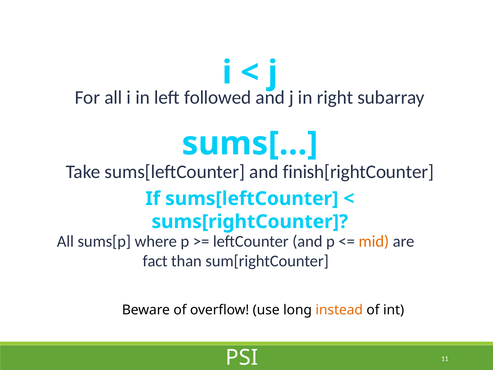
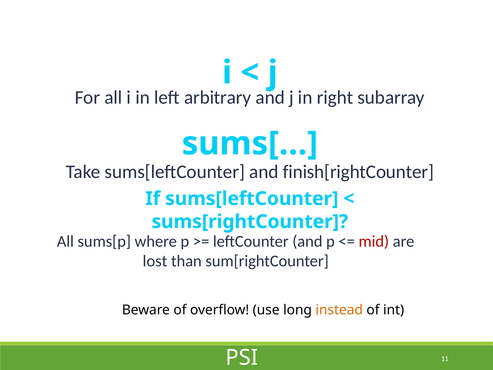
followed: followed -> arbitrary (218, 97)
mid colour: orange -> red (374, 241)
fact: fact -> lost (155, 261)
